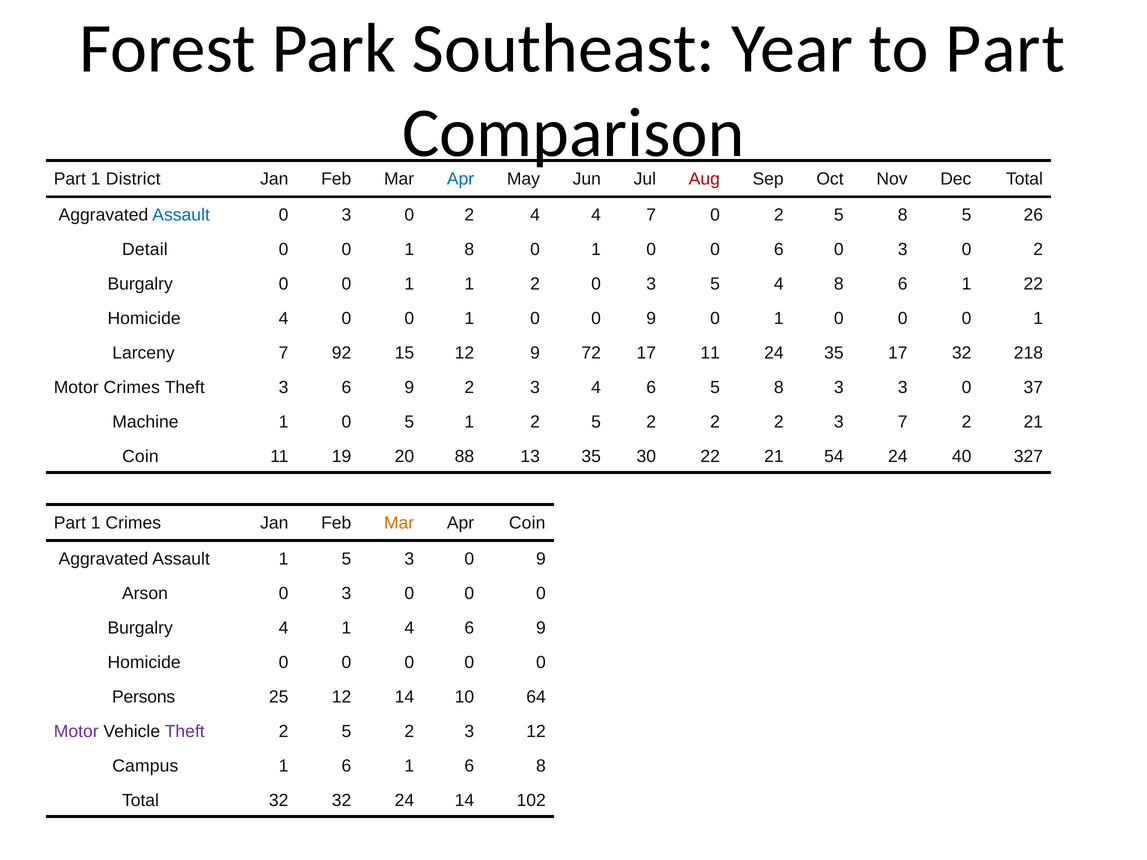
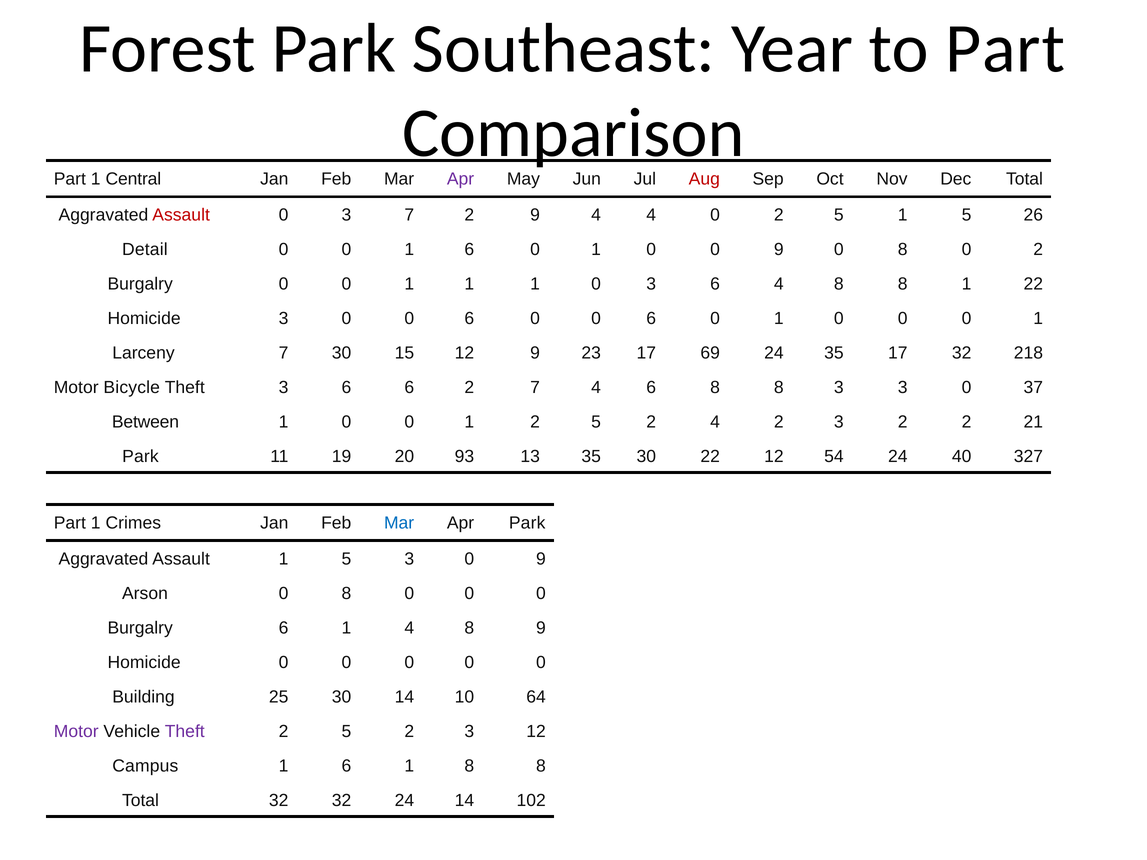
District: District -> Central (133, 179)
Apr colour: blue -> purple (460, 179)
Assault colour: blue -> red (181, 215)
0: 0 -> 7 (409, 215)
2 4: 4 -> 9 (535, 215)
4 7: 7 -> 4 (651, 215)
2 5 8: 8 -> 1 (903, 215)
0 1 8: 8 -> 6 (469, 250)
0 0 6: 6 -> 9 (779, 250)
3: 3 -> 8 (903, 250)
1 1 2: 2 -> 1 (535, 284)
0 3 5: 5 -> 6 (715, 284)
4 8 6: 6 -> 8 (903, 284)
Homicide 4: 4 -> 3 (284, 319)
1: 1 -> 6 (469, 319)
9: 9 -> 6 (651, 319)
7 92: 92 -> 30 (342, 353)
72: 72 -> 23 (591, 353)
17 11: 11 -> 69 (710, 353)
Motor Crimes: Crimes -> Bicycle (132, 388)
3 6 9: 9 -> 6 (409, 388)
3: 3 -> 7 (535, 388)
6 5: 5 -> 8 (715, 388)
Machine: Machine -> Between (146, 422)
5: 5 -> 0 (409, 422)
5 2 2: 2 -> 4 (715, 422)
3 7: 7 -> 2 (903, 422)
Coin: Coin -> Park (140, 457)
88: 88 -> 93 (464, 457)
22 21: 21 -> 12 (774, 457)
Mar colour: orange -> blue (399, 523)
Apr Coin: Coin -> Park (527, 523)
Arson 0 3: 3 -> 8 (346, 594)
Burgalry 4: 4 -> 6 (284, 628)
1 4 6: 6 -> 8 (469, 628)
Persons: Persons -> Building (144, 697)
25 12: 12 -> 30 (342, 697)
6 1 6: 6 -> 8 (469, 766)
